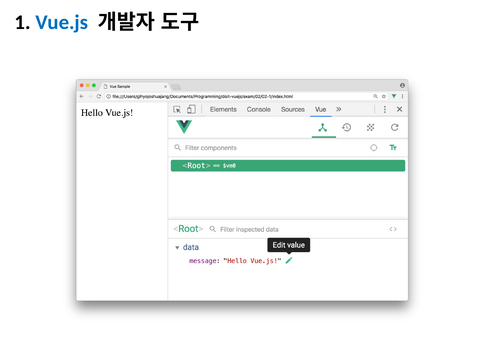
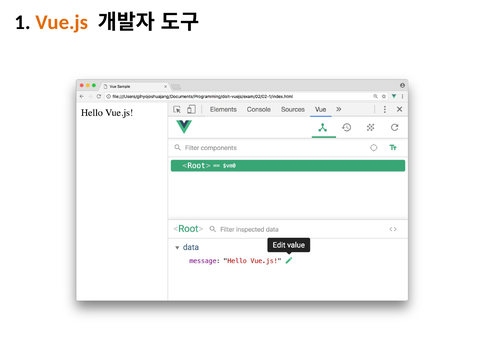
Vue.js colour: blue -> orange (62, 22)
